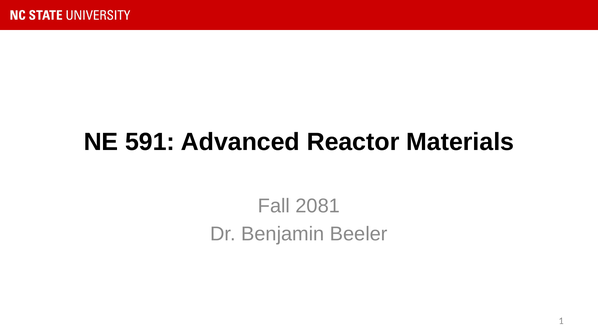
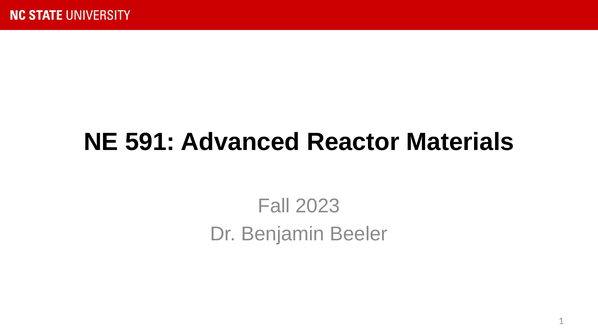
2081: 2081 -> 2023 (318, 206)
